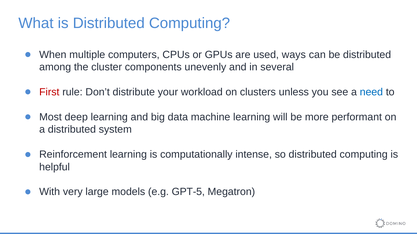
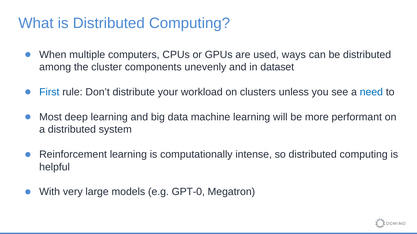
several: several -> dataset (277, 67)
First colour: red -> blue (49, 92)
GPT-5: GPT-5 -> GPT-0 (188, 192)
